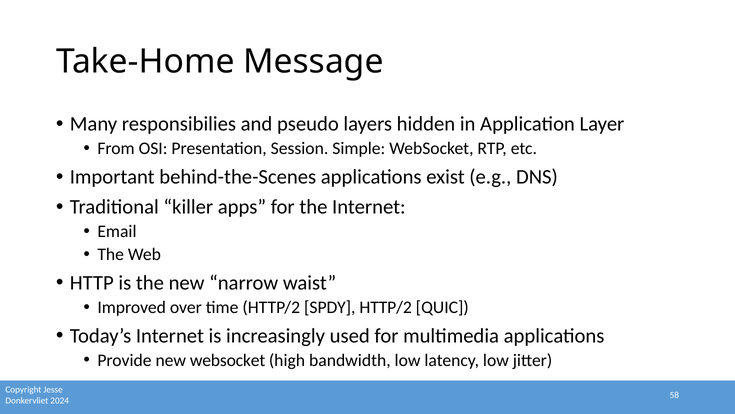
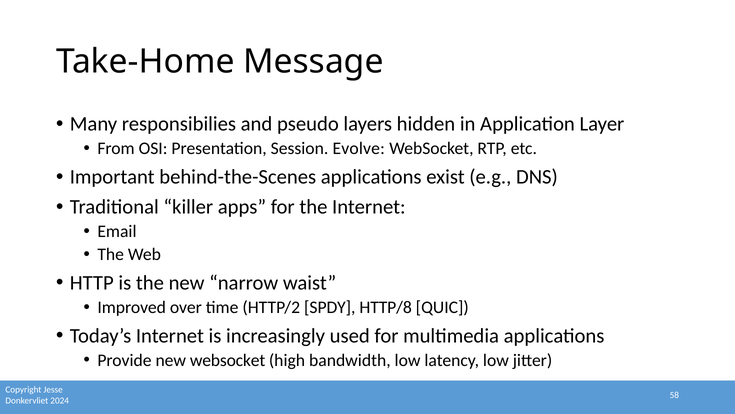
Simple: Simple -> Evolve (359, 148)
SPDY HTTP/2: HTTP/2 -> HTTP/8 (386, 307)
